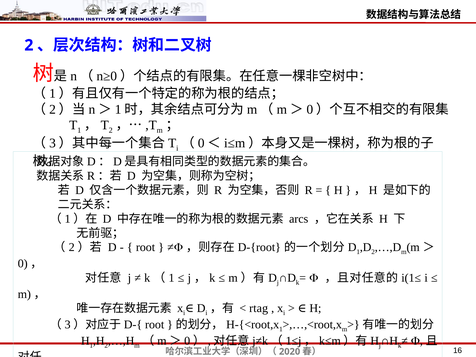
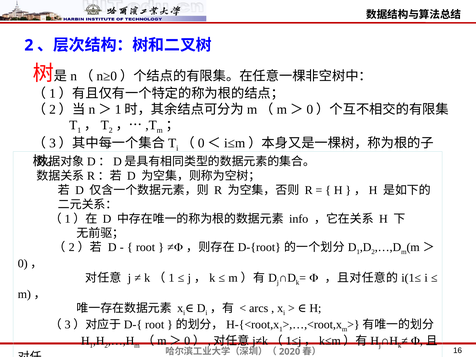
arcs: arcs -> info (299, 219)
rtag: rtag -> arcs (259, 308)
